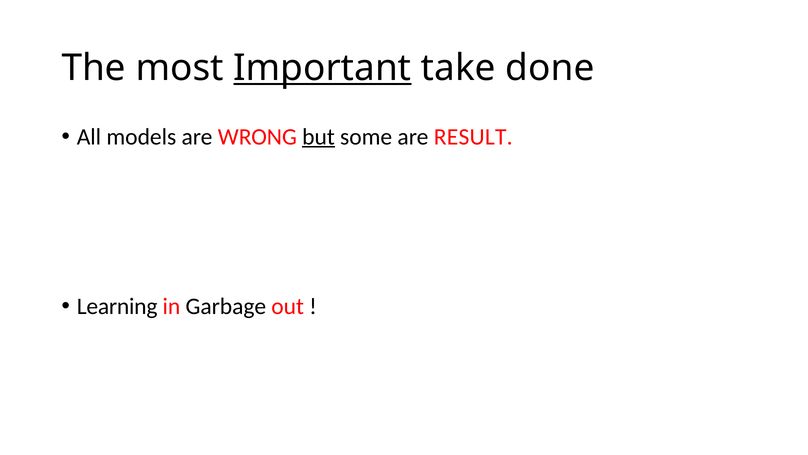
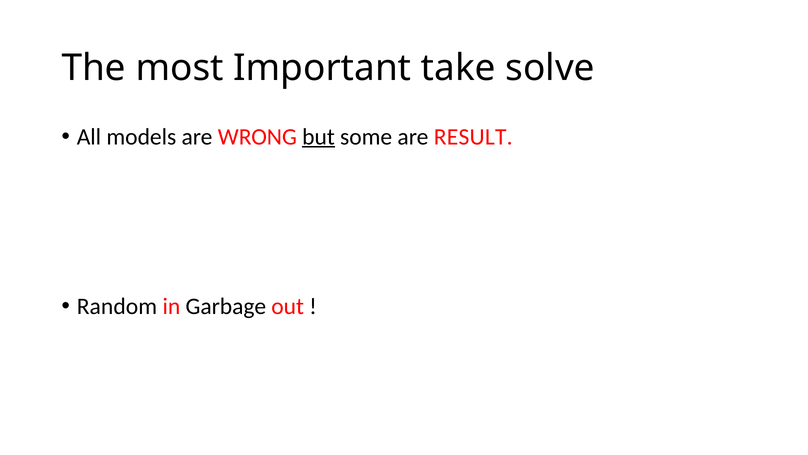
Important underline: present -> none (322, 68)
done: done -> solve (550, 68)
Learning: Learning -> Random (117, 306)
